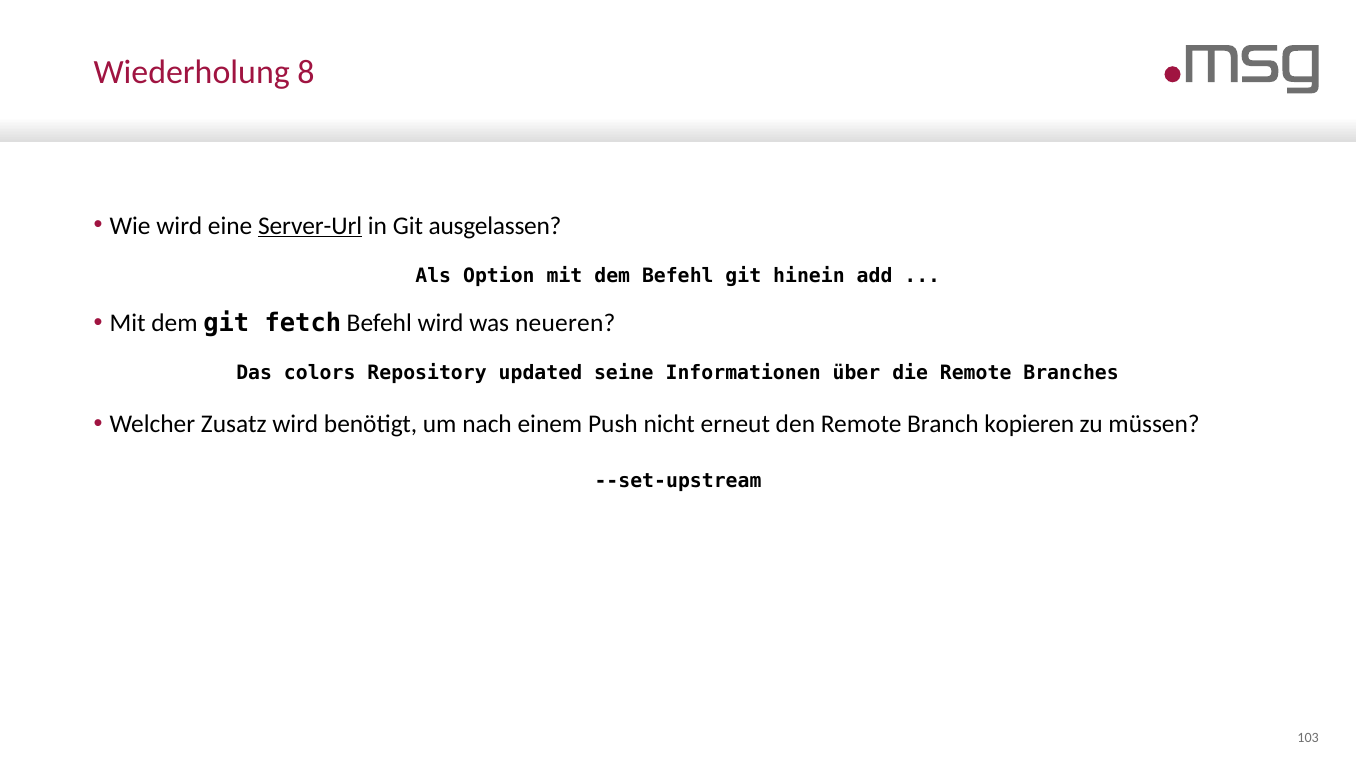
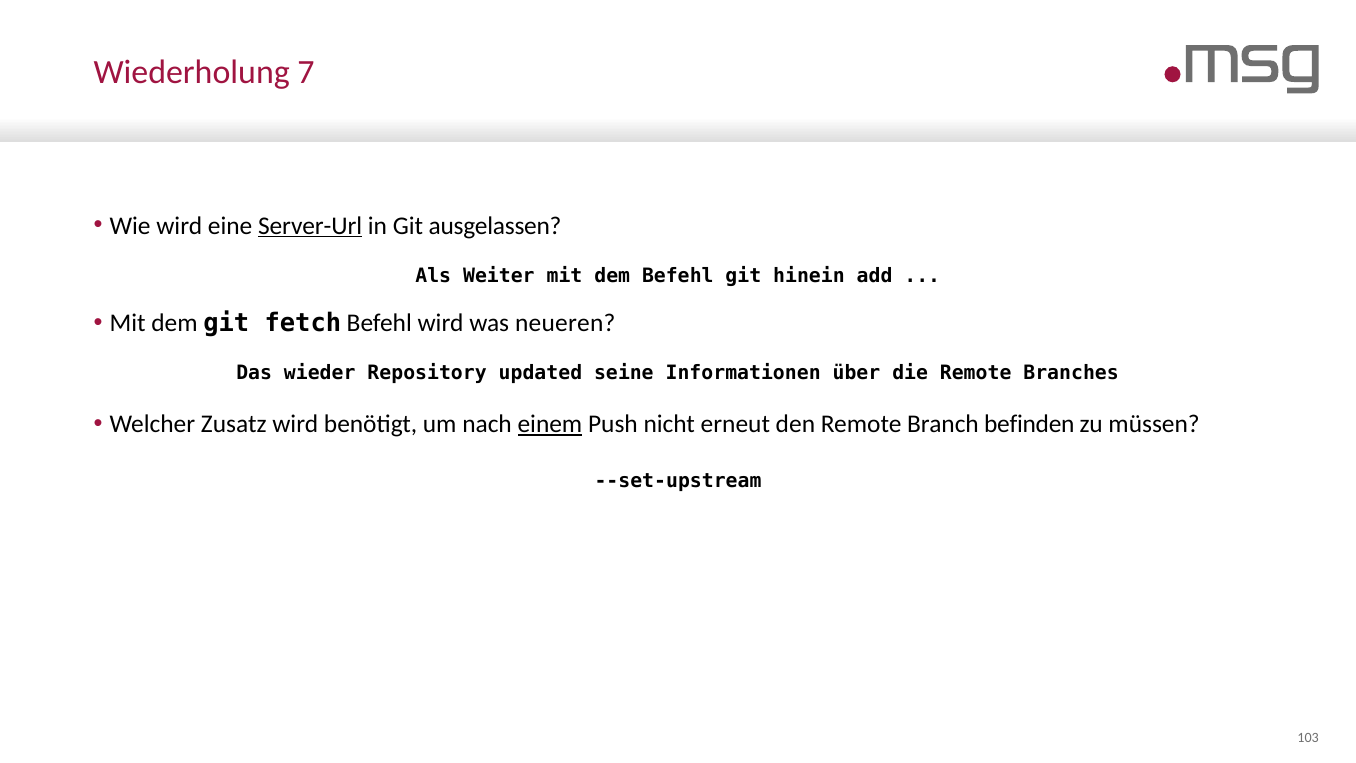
8: 8 -> 7 (306, 73)
Option: Option -> Weiter (499, 276)
colors: colors -> wieder (320, 373)
einem underline: none -> present (550, 424)
kopieren: kopieren -> befinden (1029, 424)
